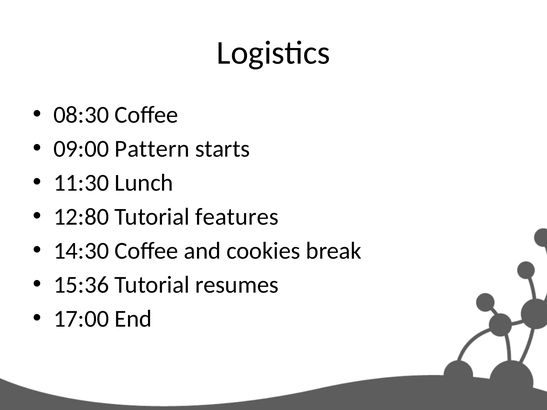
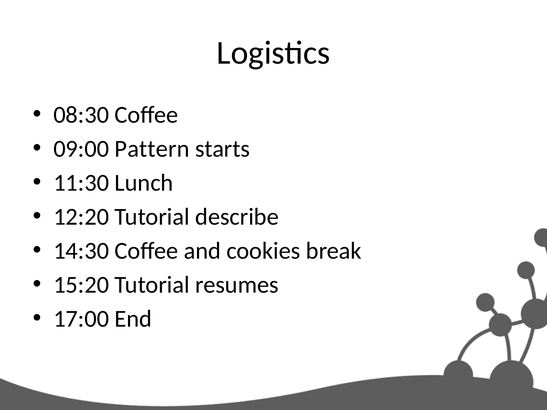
12:80: 12:80 -> 12:20 (81, 217)
features: features -> describe (237, 217)
15:36: 15:36 -> 15:20 (81, 285)
